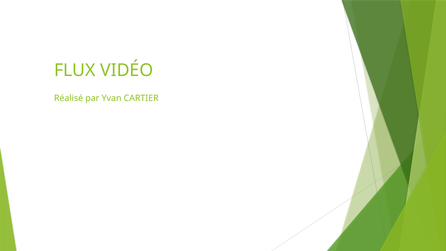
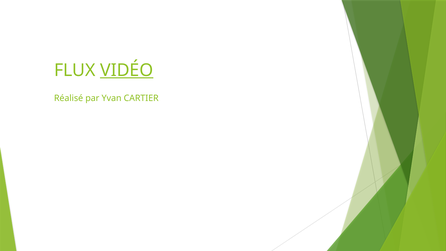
VIDÉO underline: none -> present (127, 70)
